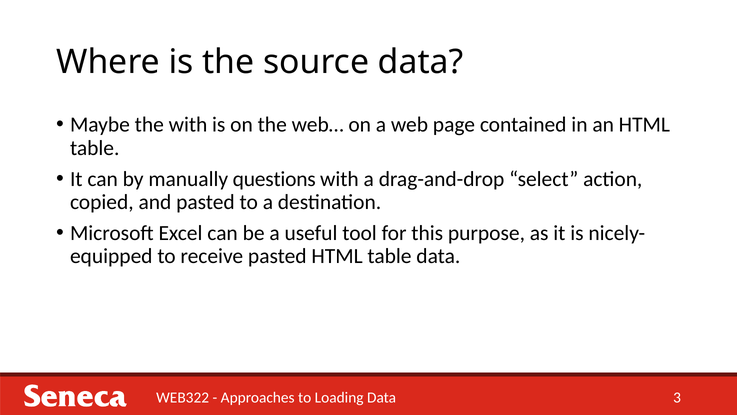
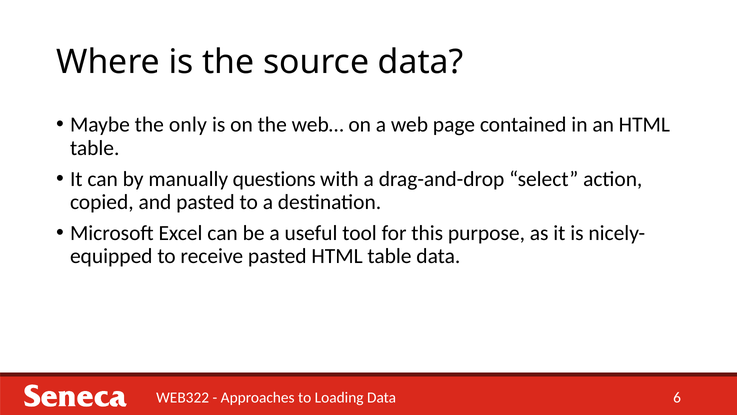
the with: with -> only (188, 125)
3: 3 -> 6 (677, 397)
